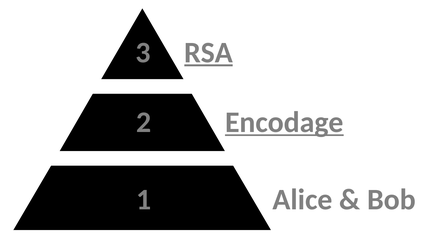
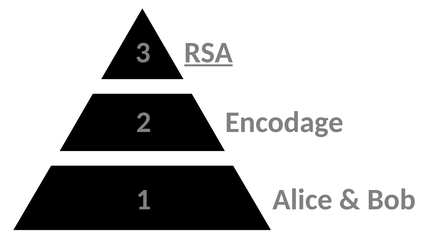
Encodage underline: present -> none (284, 122)
